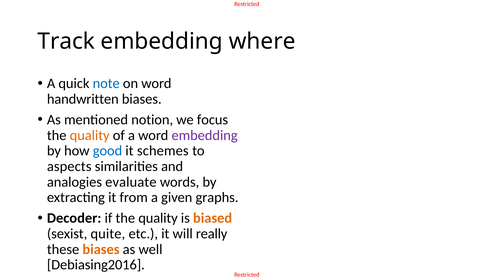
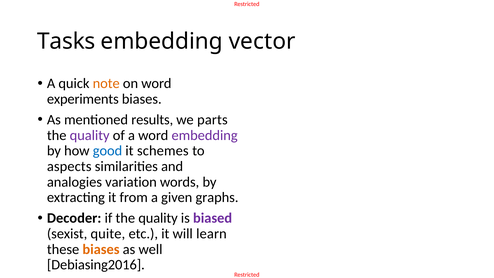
Track: Track -> Tasks (66, 41)
where: where -> vector (262, 41)
note colour: blue -> orange (106, 83)
handwritten: handwritten -> experiments (83, 99)
notion: notion -> results (152, 120)
focus: focus -> parts (212, 120)
quality colour: orange -> purple (90, 135)
evaluate: evaluate -> variation (131, 182)
biased colour: orange -> purple (213, 218)
really: really -> learn (211, 234)
